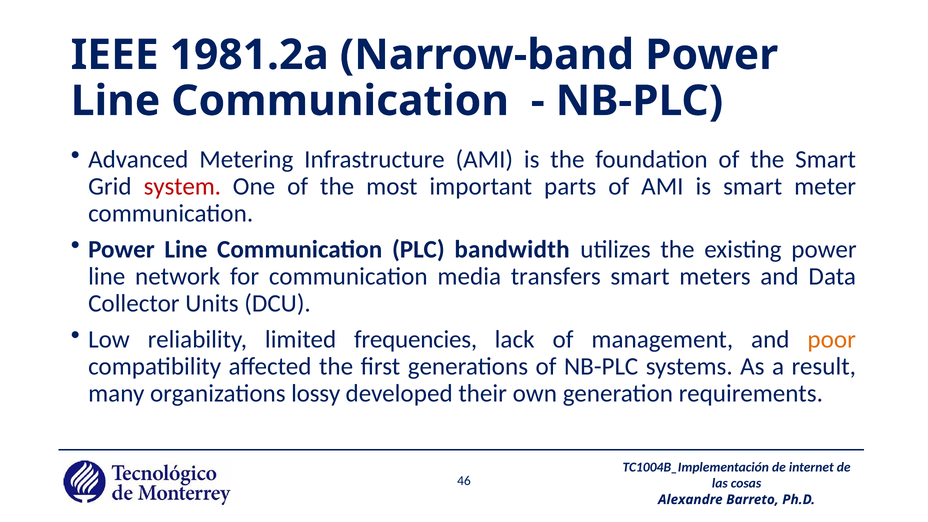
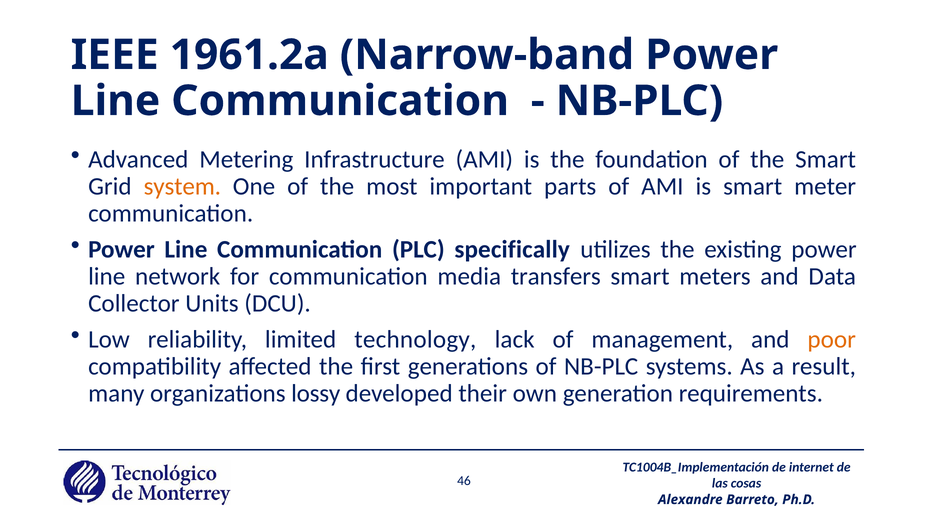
1981.2a: 1981.2a -> 1961.2a (249, 55)
system colour: red -> orange (182, 186)
bandwidth: bandwidth -> specifically (512, 249)
frequencies: frequencies -> technology (415, 339)
